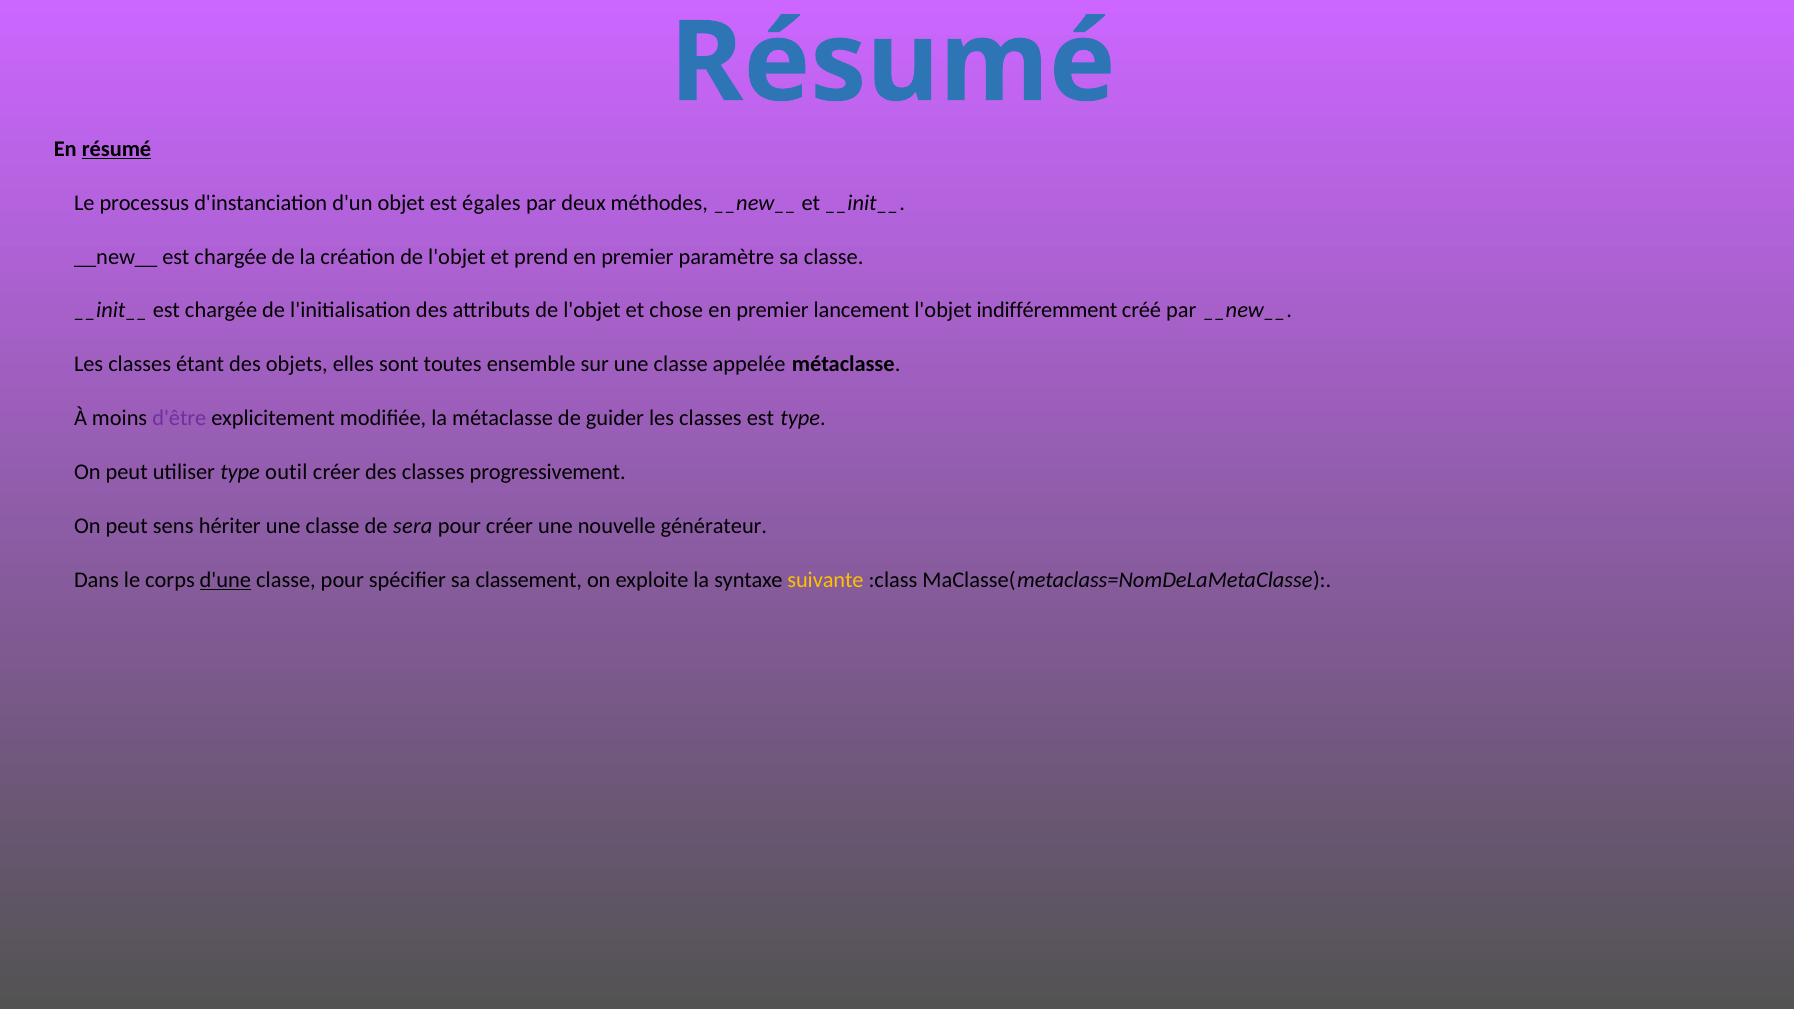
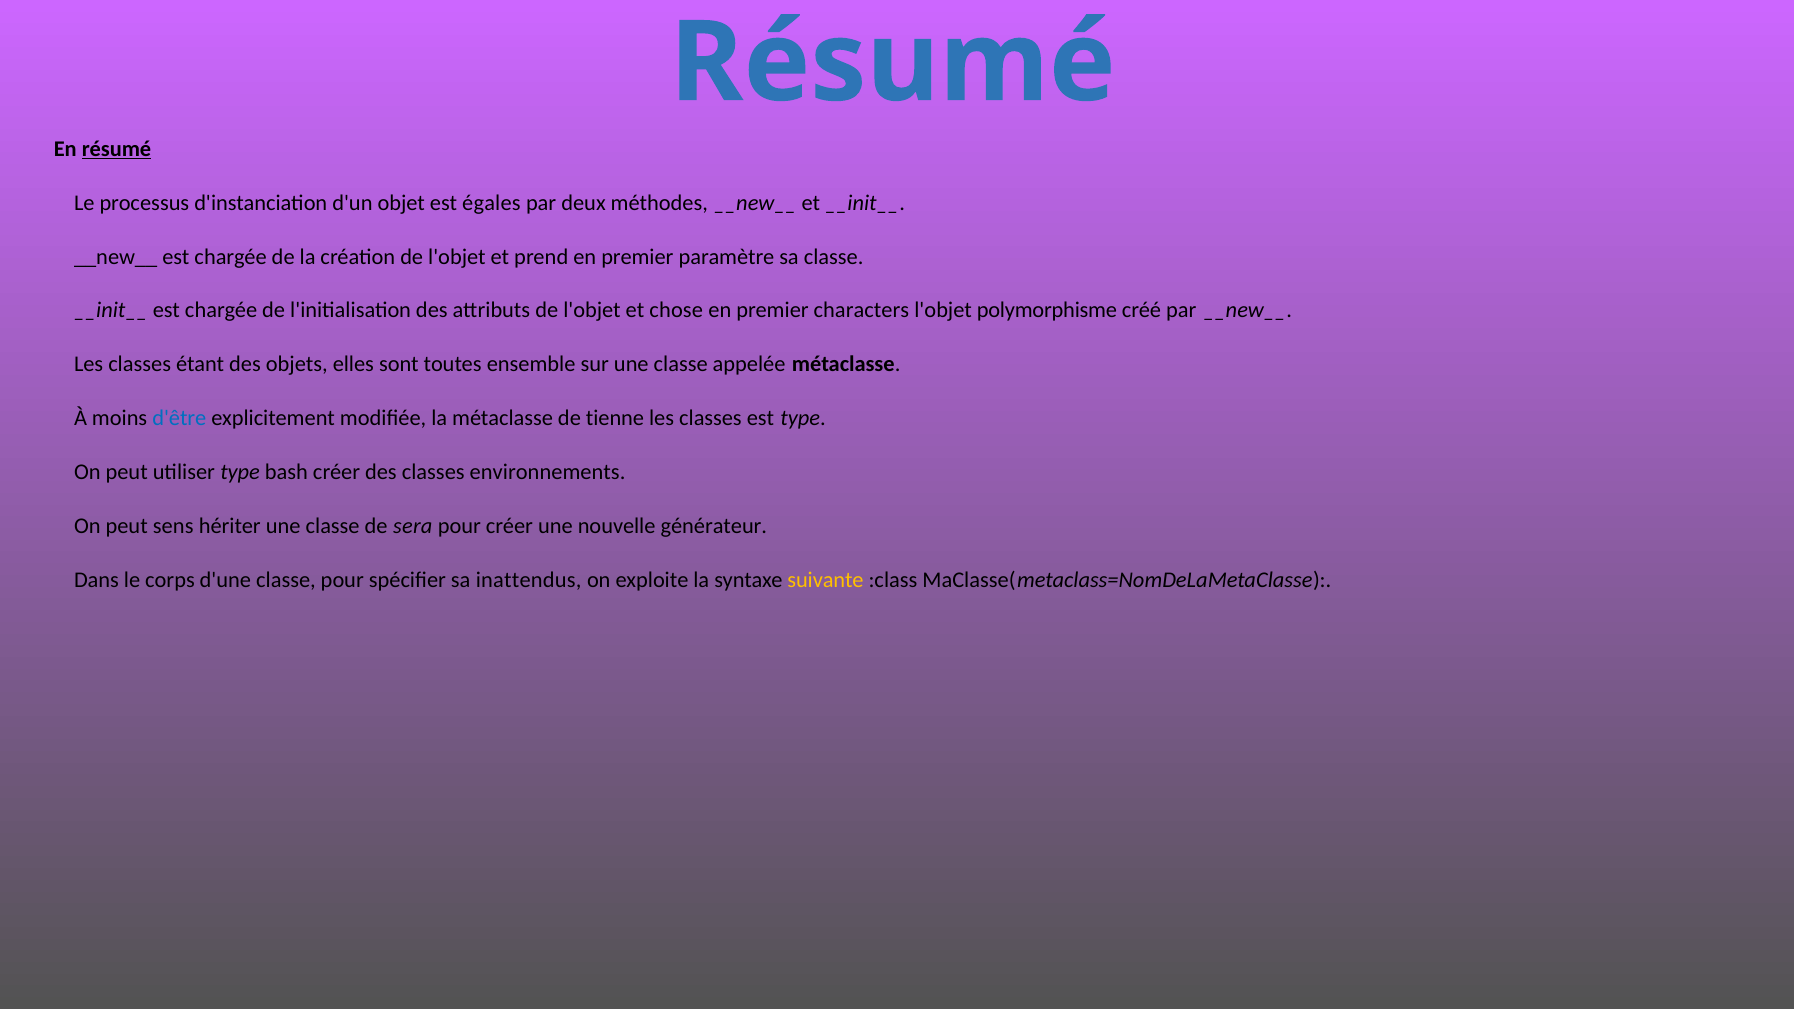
lancement: lancement -> characters (861, 311)
indifféremment: indifféremment -> polymorphisme (1047, 311)
d'être colour: purple -> blue (179, 418)
guider: guider -> tienne (615, 418)
outil: outil -> bash (286, 472)
progressivement: progressivement -> environnements (548, 472)
d'une underline: present -> none (225, 580)
classement: classement -> inattendus (529, 580)
